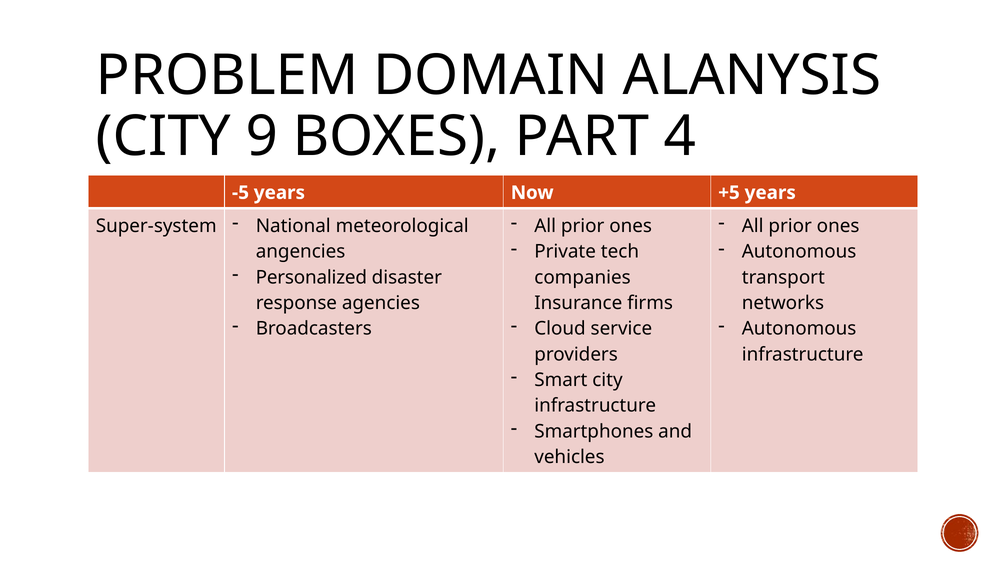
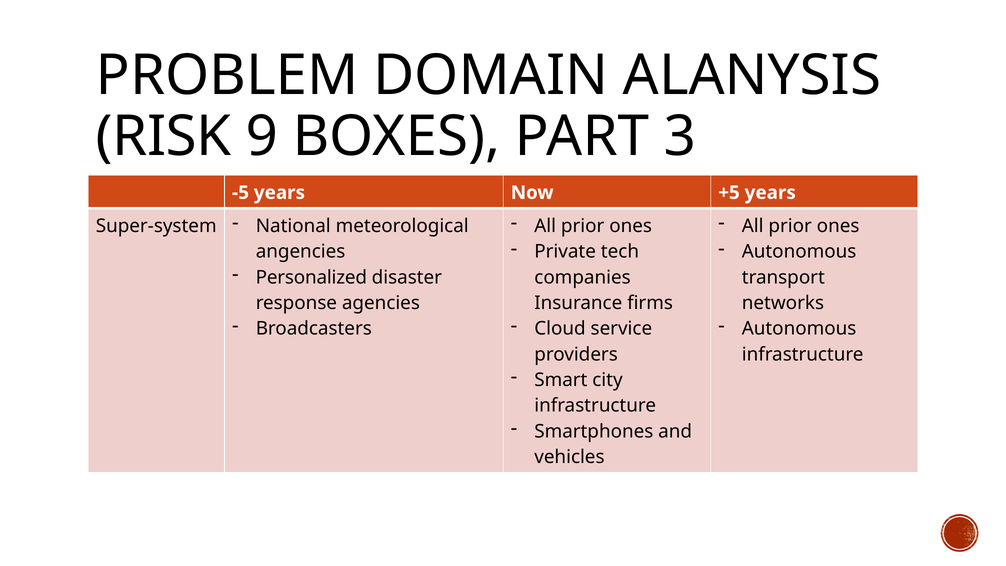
CITY: CITY -> RISK (164, 137)
4: 4 -> 3 (680, 137)
